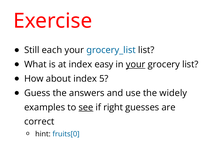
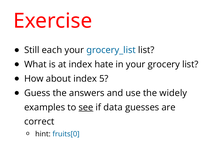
easy: easy -> hate (104, 64)
your underline: present -> none (136, 64)
right: right -> data (113, 107)
